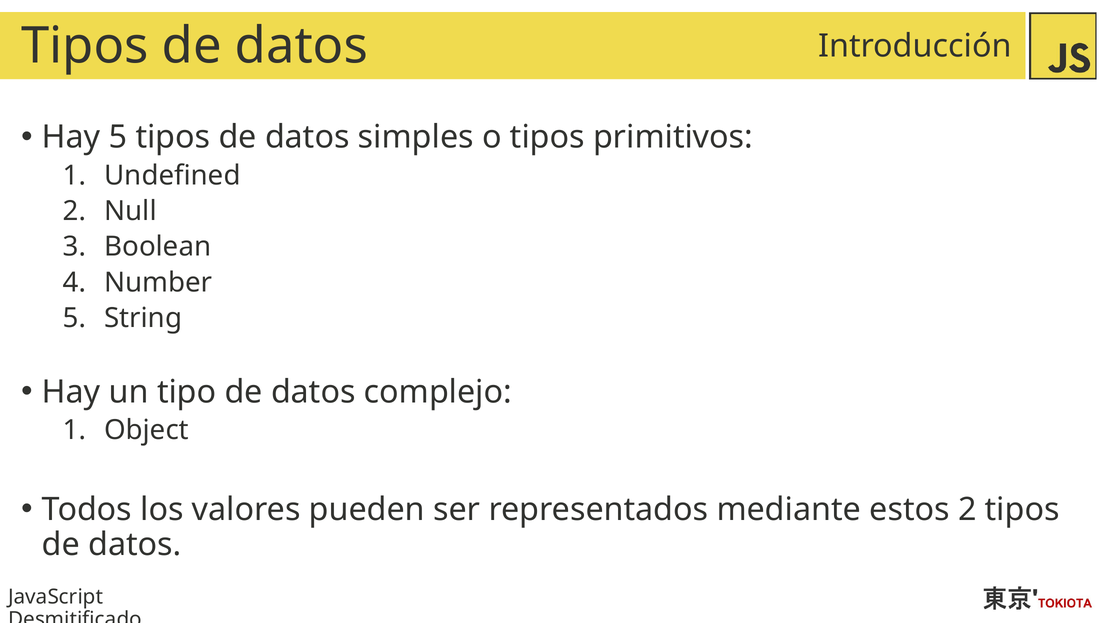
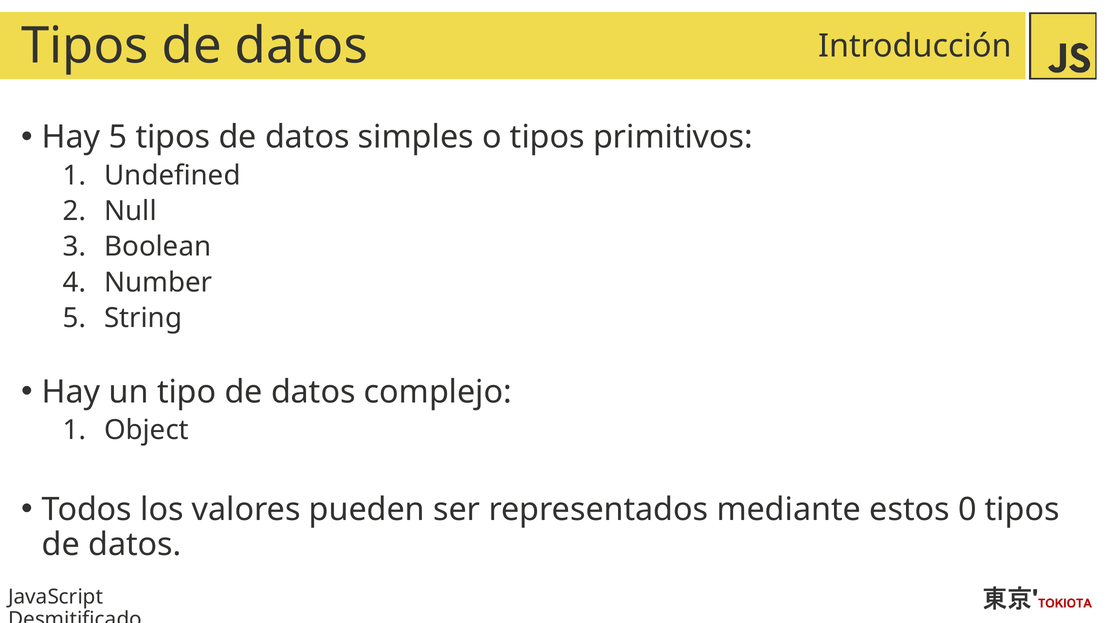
estos 2: 2 -> 0 (967, 510)
